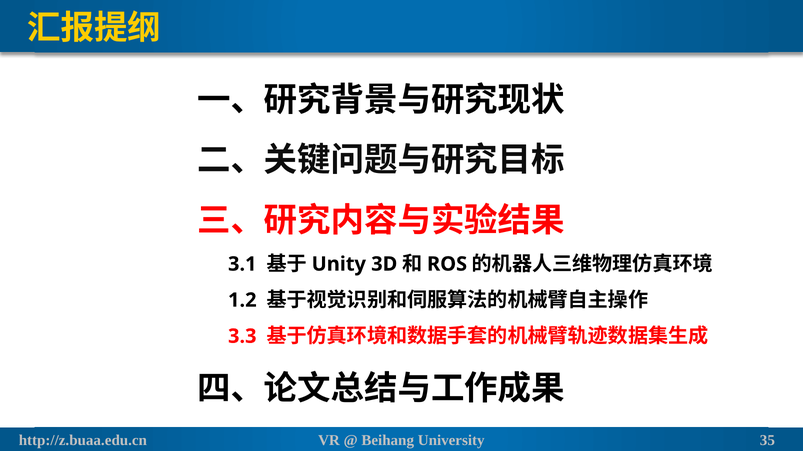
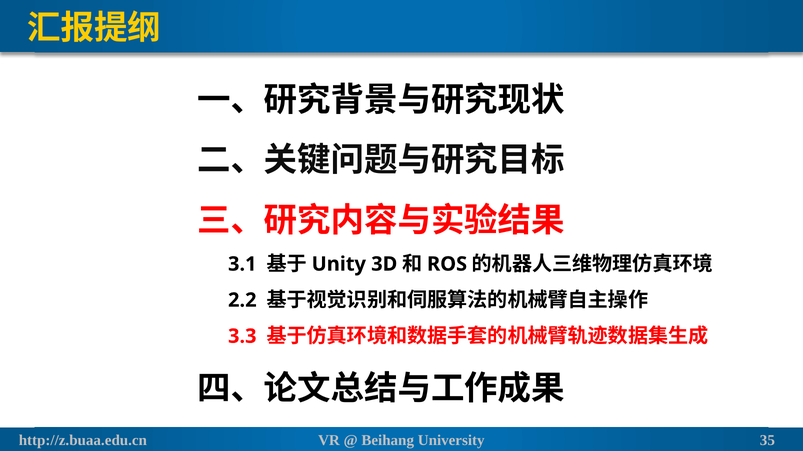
1.2: 1.2 -> 2.2 (242, 301)
